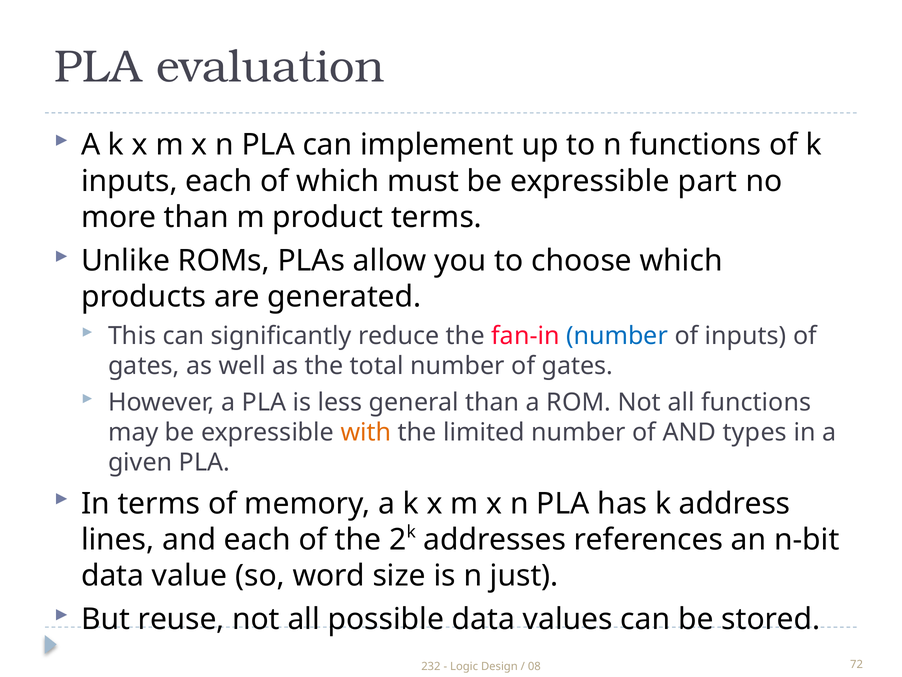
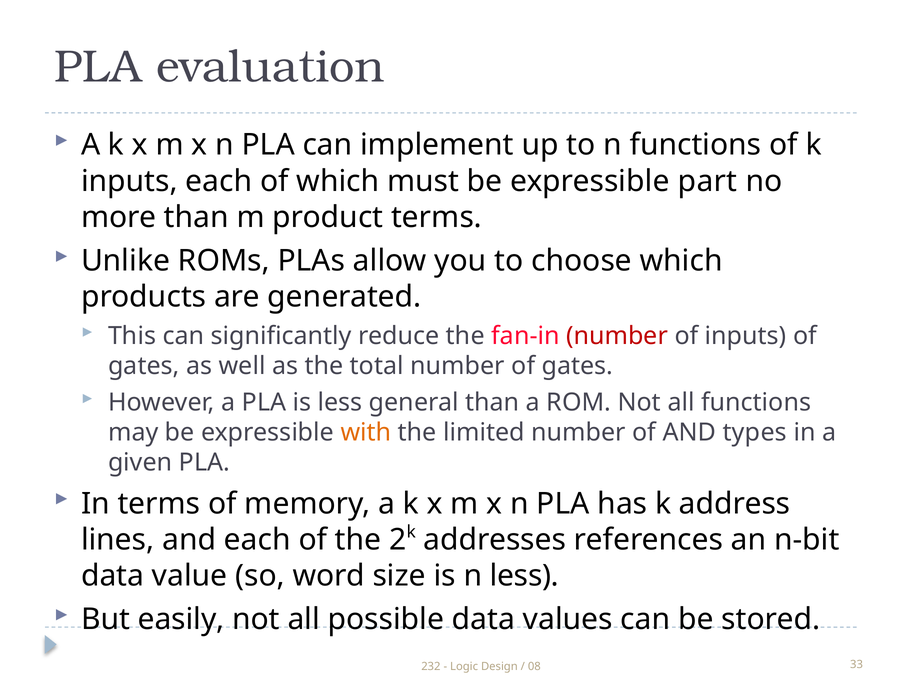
number colour: blue -> red (617, 336)
n just: just -> less (524, 575)
reuse: reuse -> easily (181, 619)
72: 72 -> 33 (857, 664)
